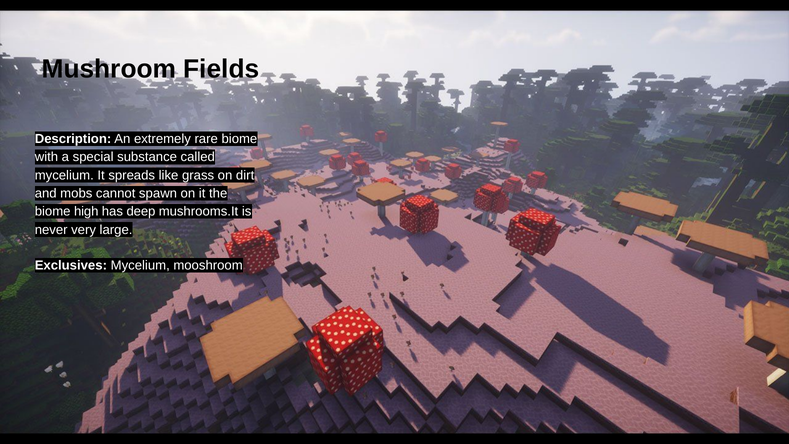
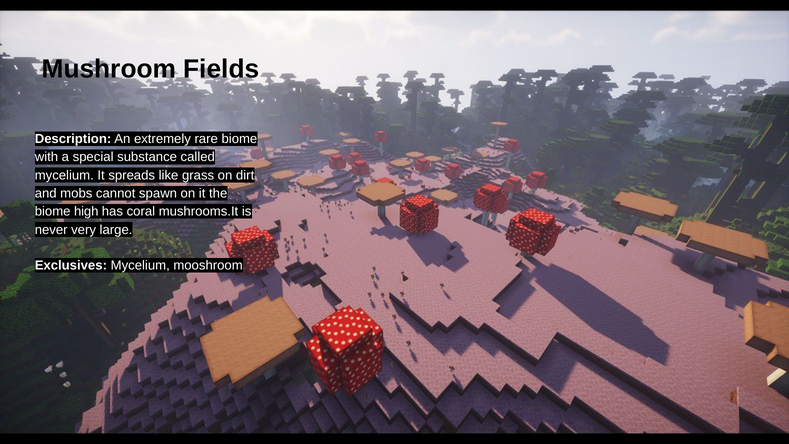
deep: deep -> coral (141, 212)
